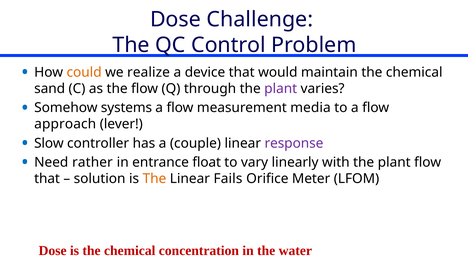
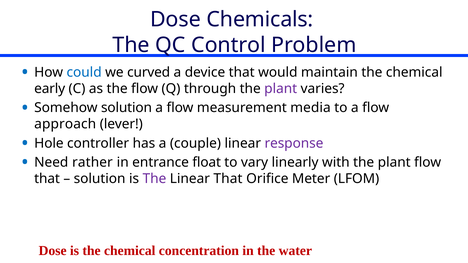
Challenge: Challenge -> Chemicals (260, 19)
could colour: orange -> blue (84, 72)
realize: realize -> curved (149, 72)
sand: sand -> early (50, 89)
Somehow systems: systems -> solution (126, 108)
Slow: Slow -> Hole (49, 143)
The colour: orange -> purple (154, 179)
Linear Fails: Fails -> That (228, 179)
